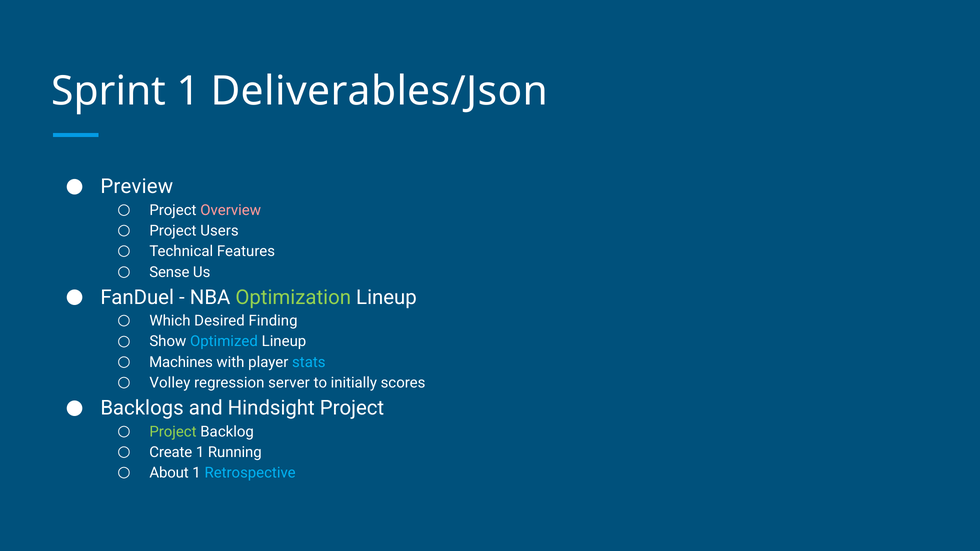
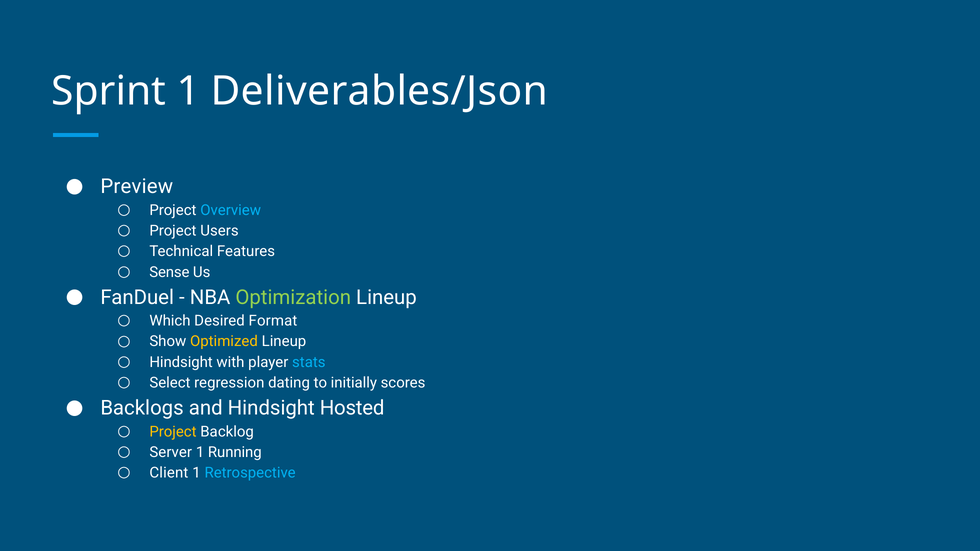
Overview colour: pink -> light blue (231, 210)
Finding: Finding -> Format (273, 321)
Optimized colour: light blue -> yellow (224, 342)
Machines: Machines -> Hindsight (181, 362)
Volley: Volley -> Select (170, 383)
server: server -> dating (289, 383)
Hindsight Project: Project -> Hosted (352, 408)
Project colour: light green -> yellow (173, 432)
Create: Create -> Server (171, 452)
About: About -> Client (169, 473)
